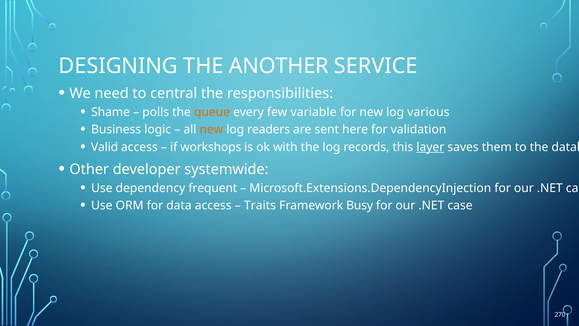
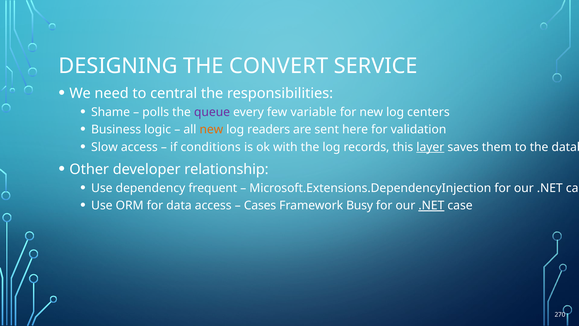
ANOTHER: ANOTHER -> CONVERT (279, 66)
queue colour: orange -> purple (212, 112)
various: various -> centers (428, 112)
Valid: Valid -> Slow (104, 147)
workshops: workshops -> conditions (211, 147)
systemwide: systemwide -> relationship (226, 169)
Traits: Traits -> Cases (260, 205)
.NET underline: none -> present (431, 205)
